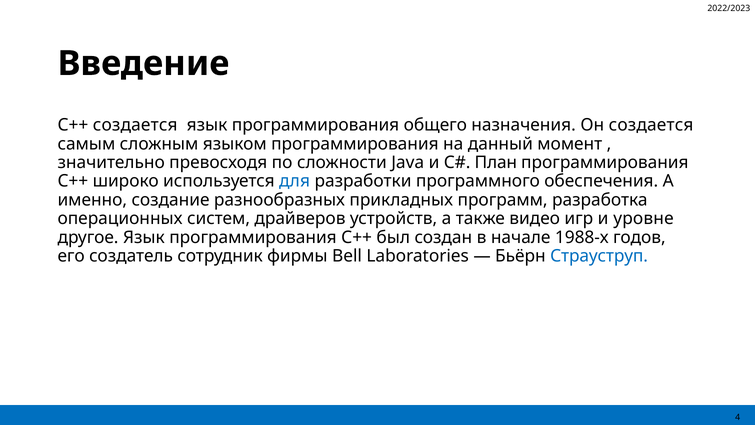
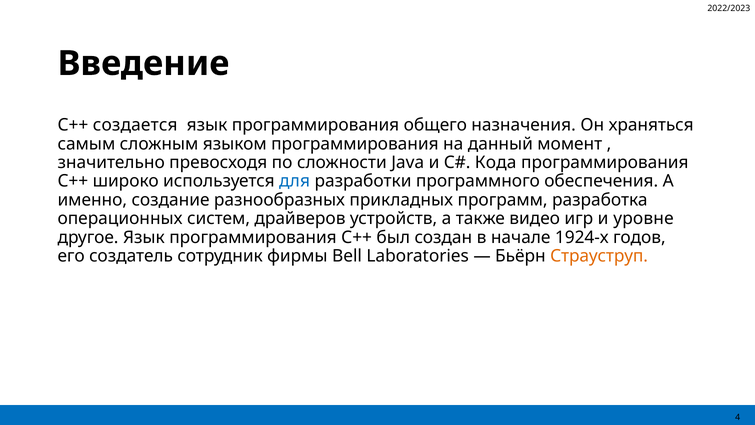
Он создается: создается -> храняться (651, 125)
План: План -> Кода (496, 162)
1988-х: 1988-х -> 1924-х (582, 237)
Страуструп colour: blue -> orange (599, 256)
